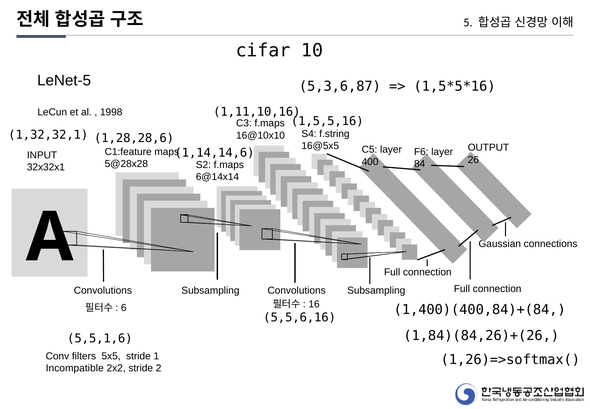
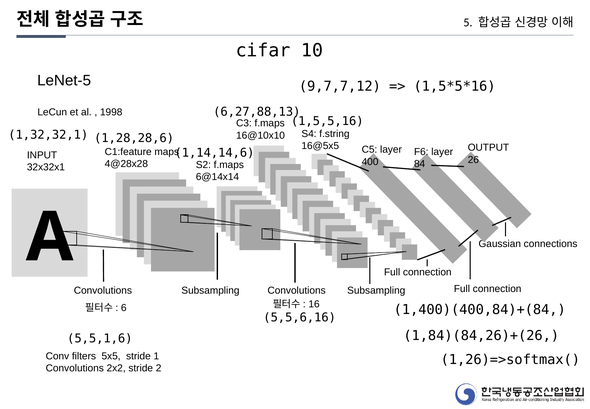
5,3,6,87: 5,3,6,87 -> 9,7,7,12 (340, 86)
1,11,10,16: 1,11,10,16 -> 6,27,88,13 (257, 112)
5@28x28: 5@28x28 -> 4@28x28 (126, 164)
Incompatible: Incompatible -> Convolutions (75, 368)
